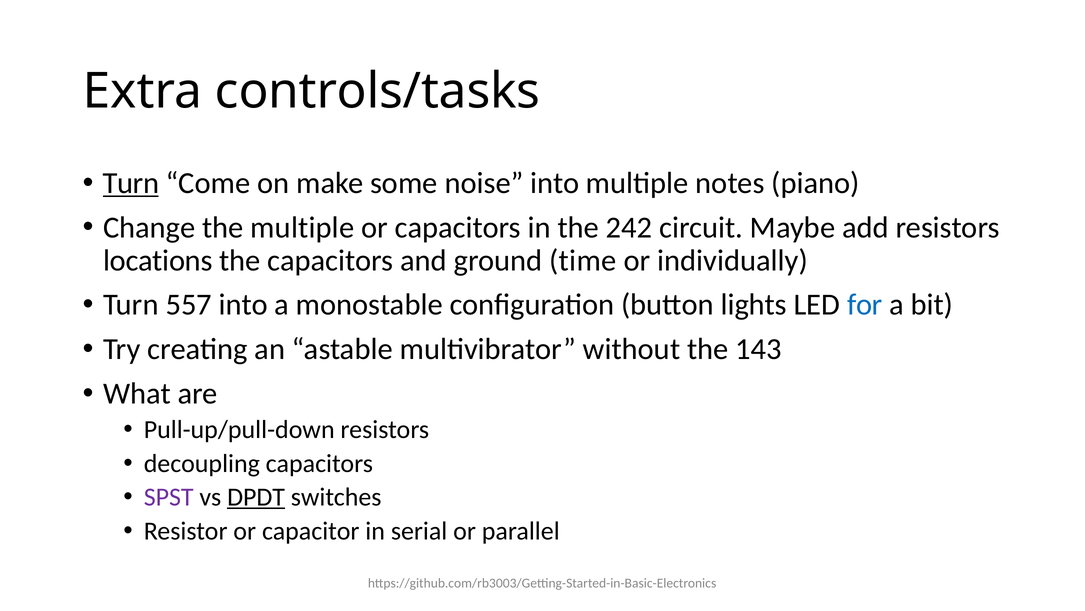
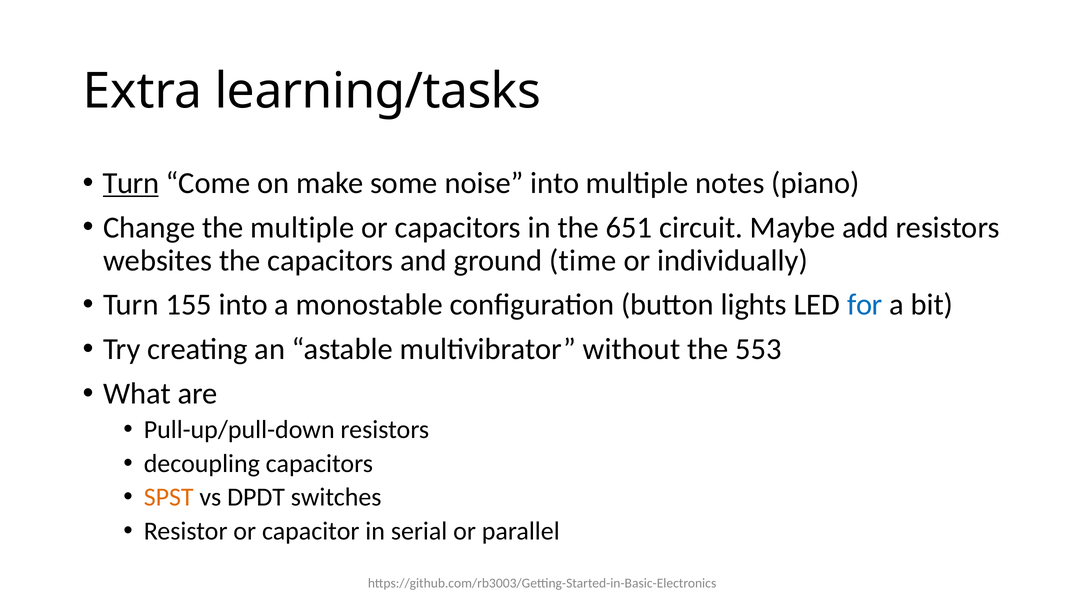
controls/tasks: controls/tasks -> learning/tasks (378, 91)
242: 242 -> 651 (629, 227)
locations: locations -> websites (158, 260)
557: 557 -> 155 (189, 304)
143: 143 -> 553 (759, 349)
SPST colour: purple -> orange (169, 497)
DPDT underline: present -> none (256, 497)
